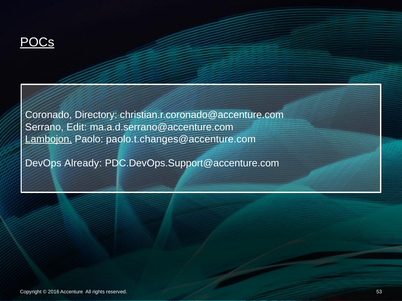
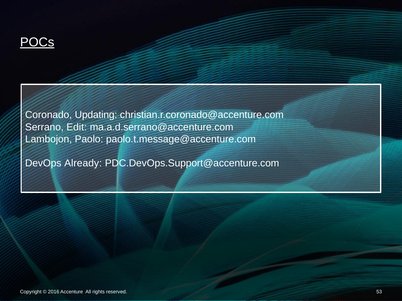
Directory: Directory -> Updating (96, 115)
Lambojon underline: present -> none (49, 139)
paolo.t.changes@accenture.com: paolo.t.changes@accenture.com -> paolo.t.message@accenture.com (181, 139)
